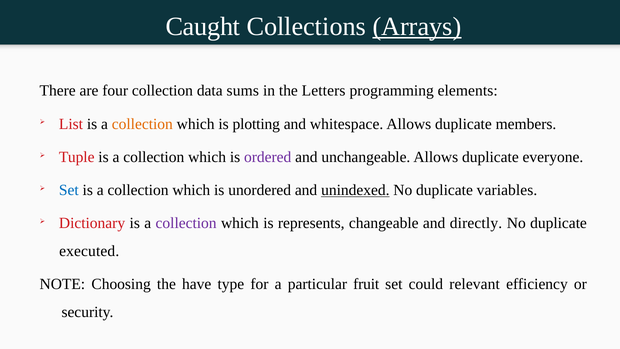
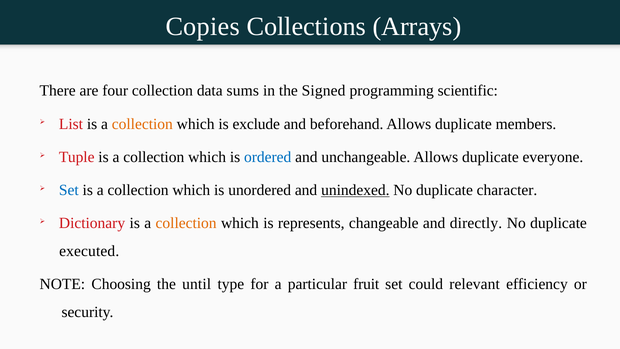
Caught: Caught -> Copies (203, 27)
Arrays underline: present -> none (417, 27)
Letters: Letters -> Signed (324, 91)
elements: elements -> scientific (468, 91)
plotting: plotting -> exclude (256, 124)
whitespace: whitespace -> beforehand (347, 124)
ordered colour: purple -> blue (268, 157)
variables: variables -> character (507, 190)
collection colour: purple -> orange (186, 223)
have: have -> until (197, 284)
